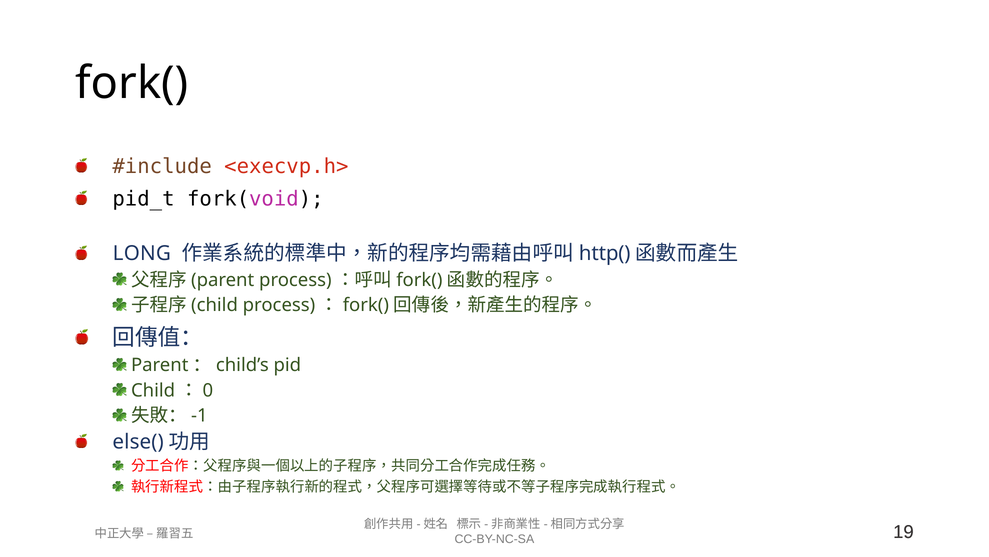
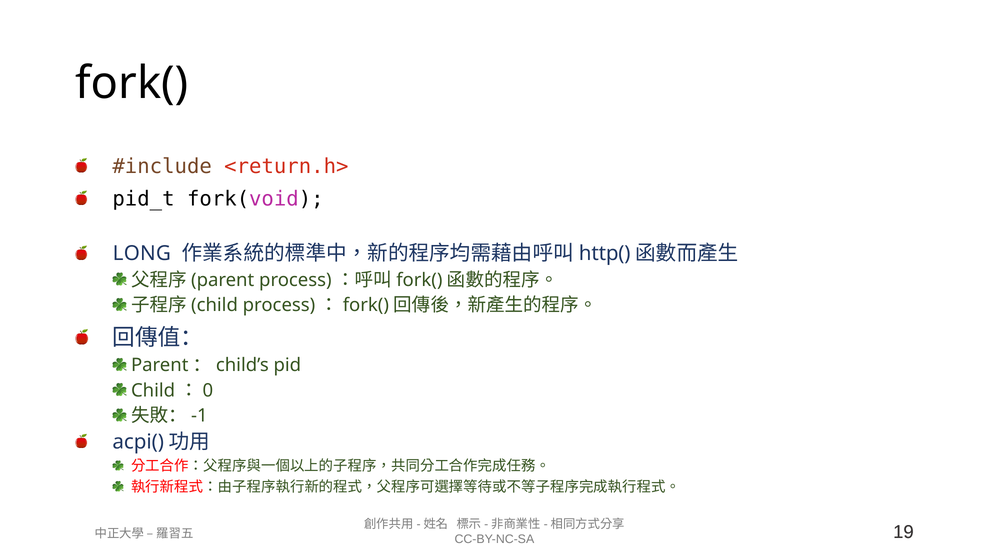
<execvp.h>: <execvp.h> -> <return.h> (286, 166)
else(: else( -> acpi( (138, 441)
